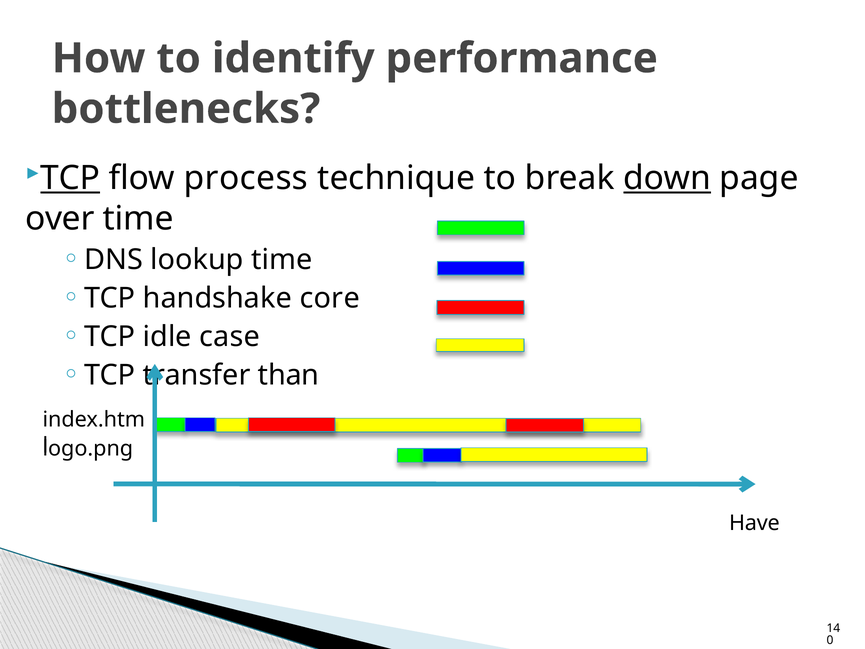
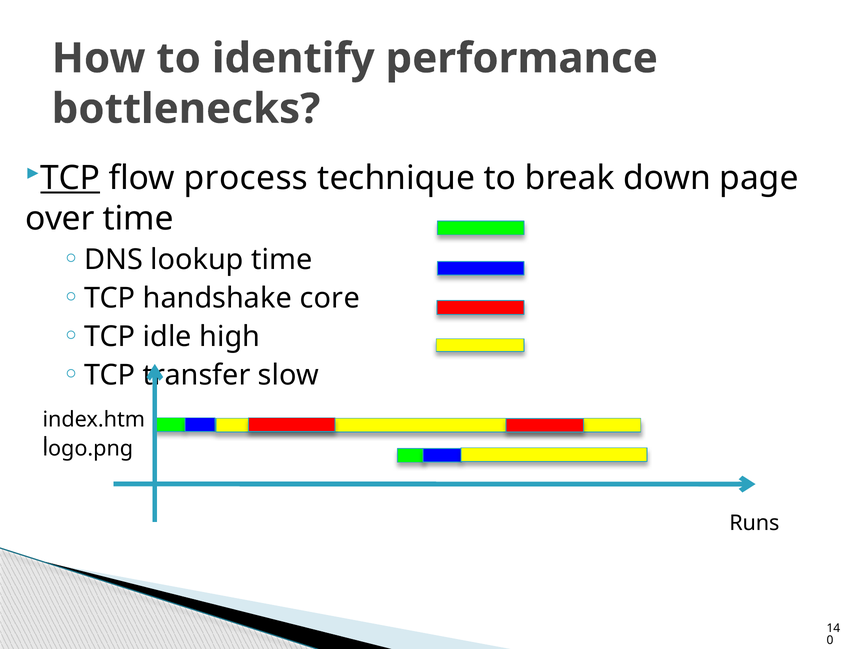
down underline: present -> none (667, 178)
case: case -> high (230, 336)
than: than -> slow (288, 375)
Have: Have -> Runs (754, 523)
